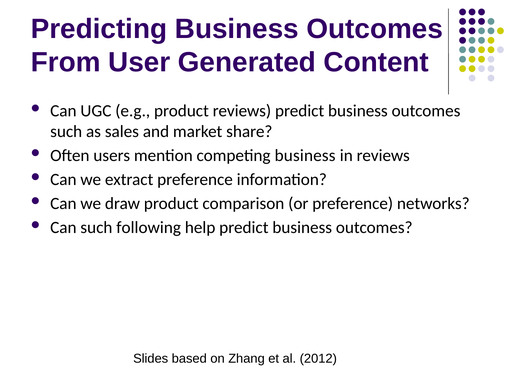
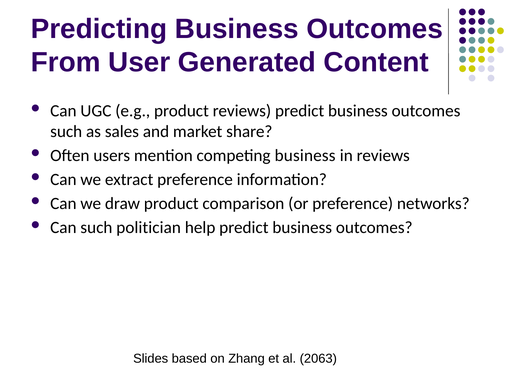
following: following -> politician (149, 228)
2012: 2012 -> 2063 (318, 359)
